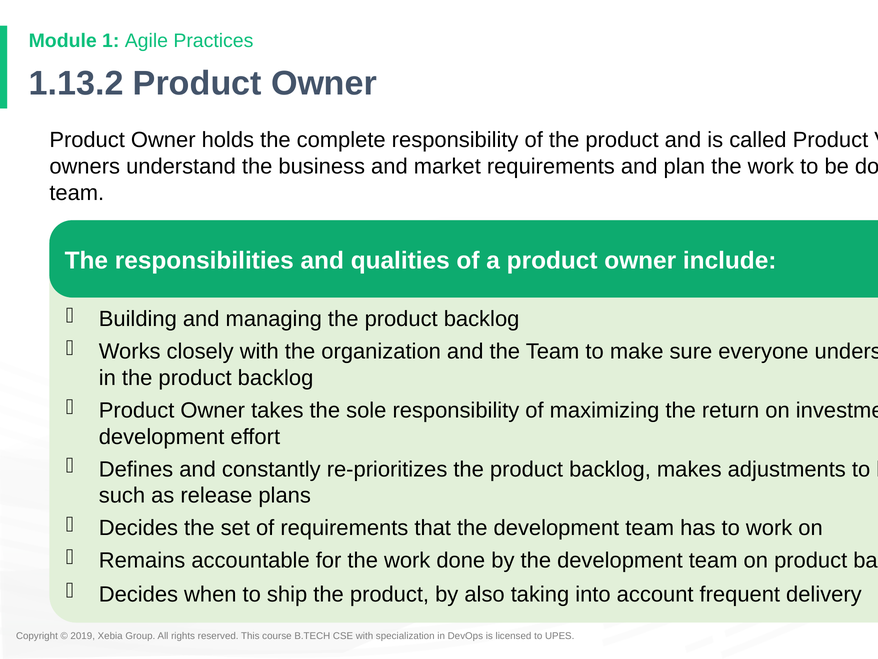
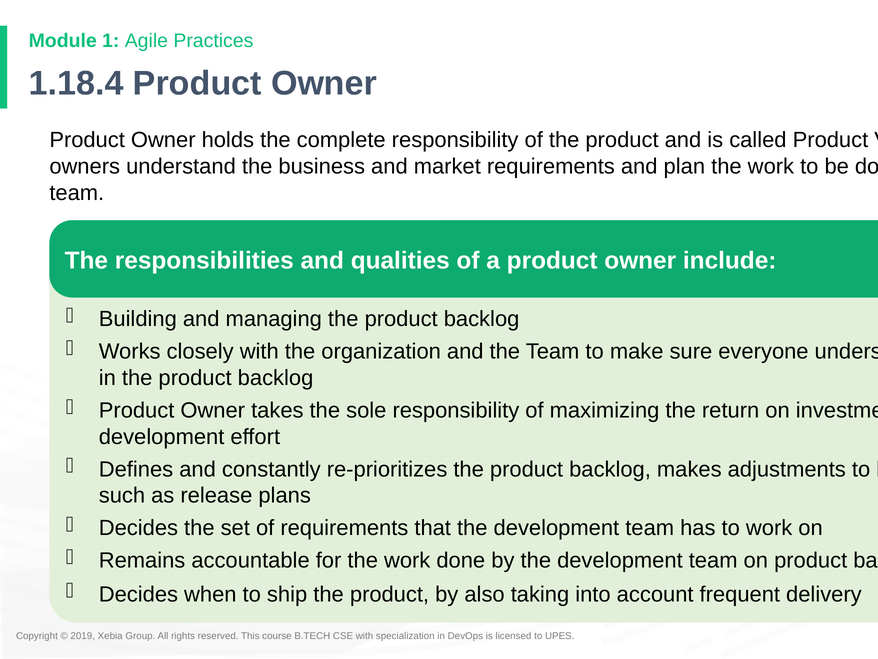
1.13.2: 1.13.2 -> 1.18.4 (76, 83)
